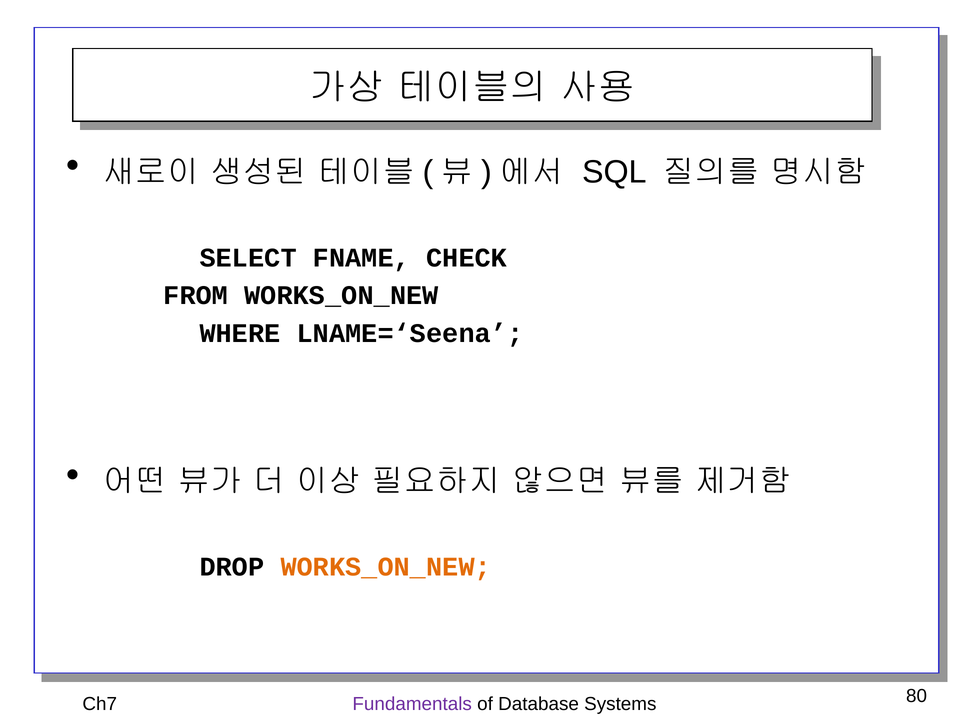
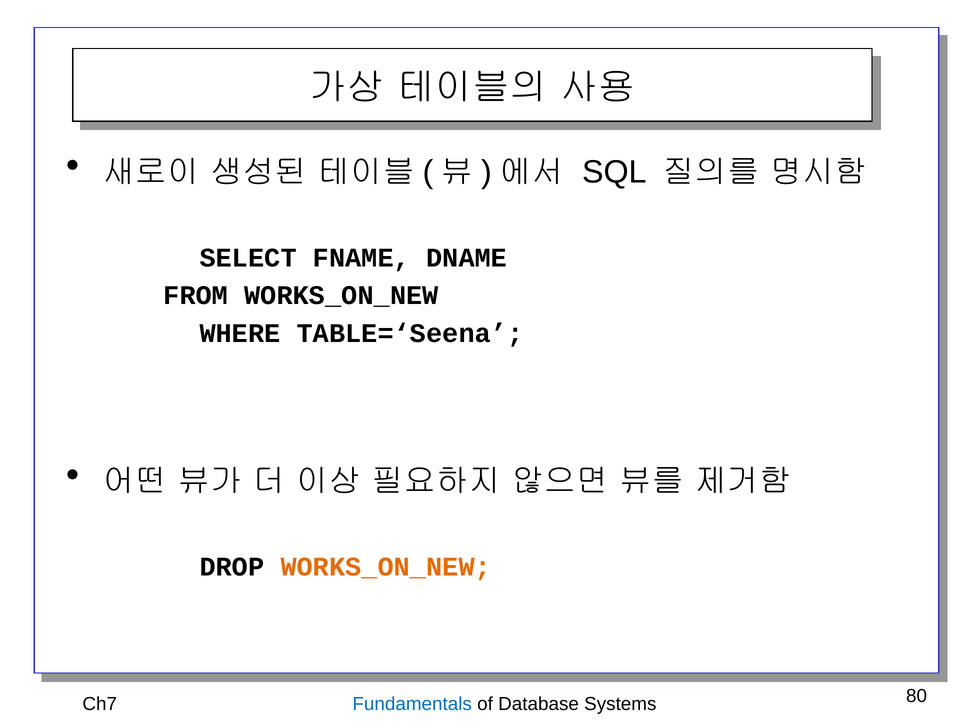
CHECK: CHECK -> DNAME (467, 258)
LNAME=‘Seena: LNAME=‘Seena -> TABLE=‘Seena (410, 333)
Fundamentals colour: purple -> blue (412, 704)
